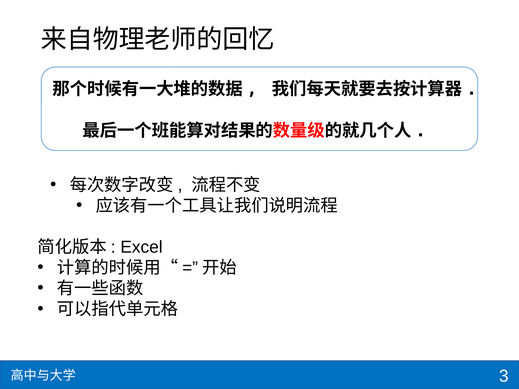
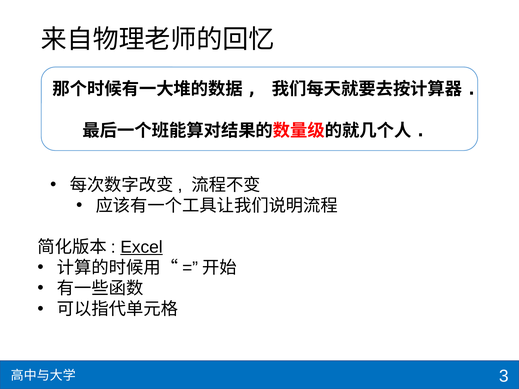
Excel underline: none -> present (142, 247)
